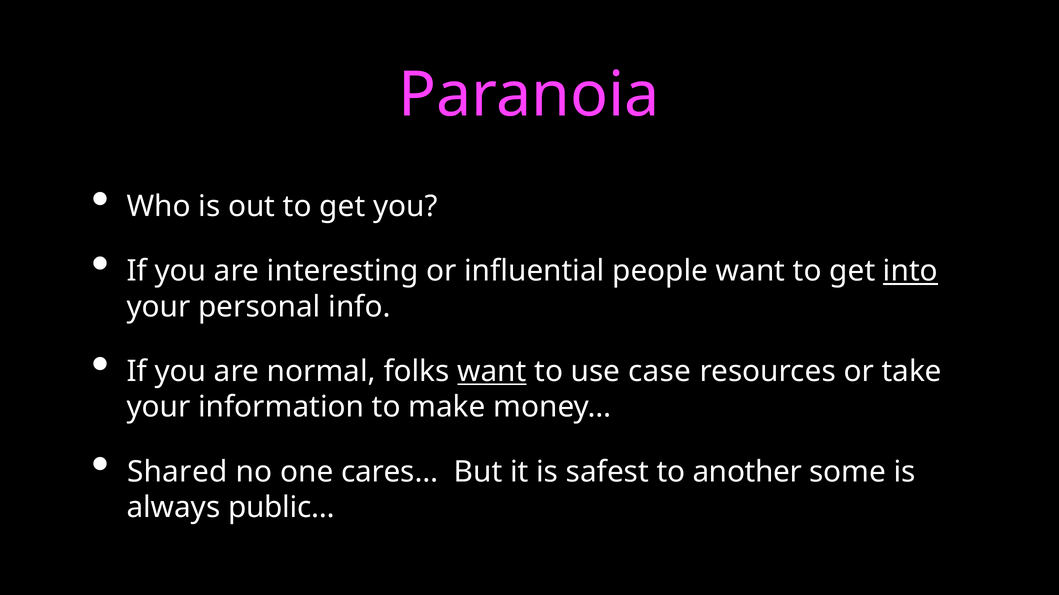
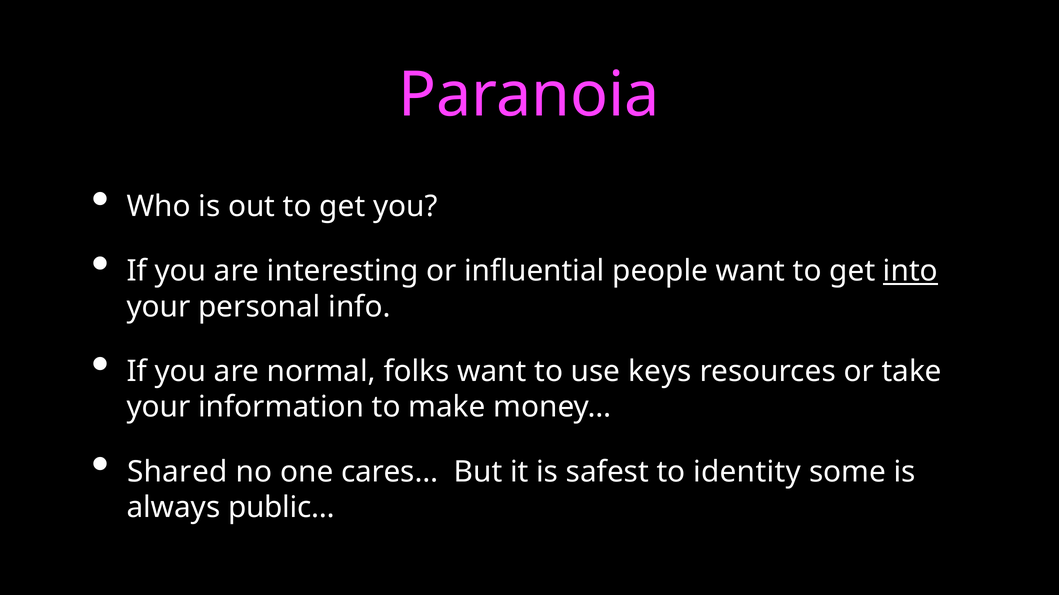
want underline: present -> none (492, 372)
case: case -> keys (660, 372)
another: another -> identity (747, 472)
